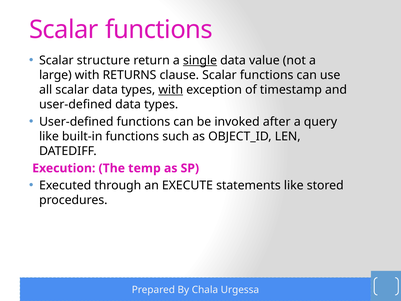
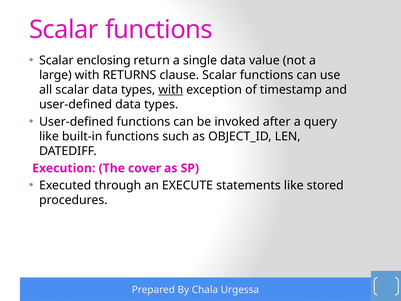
structure: structure -> enclosing (104, 60)
single underline: present -> none (200, 60)
temp: temp -> cover (145, 168)
